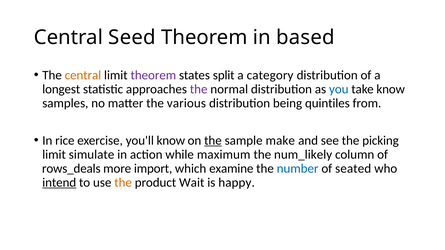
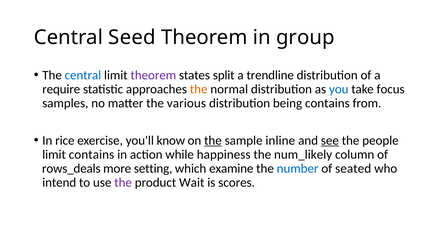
based: based -> group (305, 37)
central colour: orange -> blue (83, 75)
category: category -> trendline (270, 75)
longest: longest -> require (61, 89)
the colour: purple -> orange (199, 89)
take know: know -> focus (391, 89)
being quintiles: quintiles -> contains (327, 103)
make: make -> inline (280, 141)
see underline: none -> present (330, 141)
picking: picking -> people (380, 141)
limit simulate: simulate -> contains (92, 155)
maximum: maximum -> happiness (224, 155)
import: import -> setting (153, 169)
intend underline: present -> none (59, 183)
the colour: orange -> purple (123, 183)
happy: happy -> scores (237, 183)
